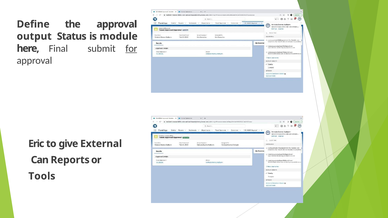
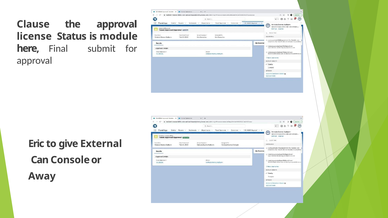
Define: Define -> Clause (33, 24)
output: output -> license (34, 36)
for underline: present -> none (131, 48)
Reports: Reports -> Console (70, 160)
Tools: Tools -> Away (42, 176)
